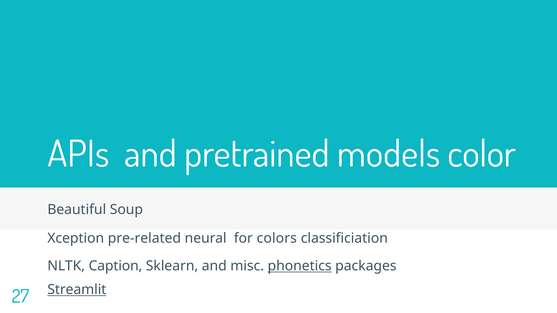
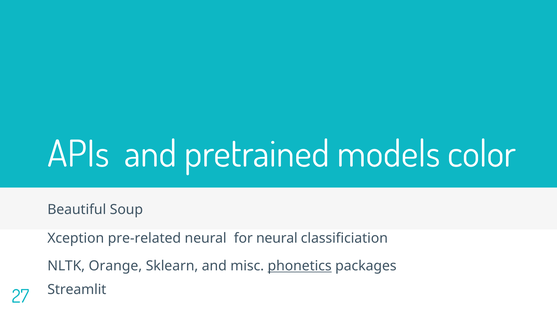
for colors: colors -> neural (277, 238)
Caption: Caption -> Orange (115, 266)
Streamlit underline: present -> none (77, 290)
